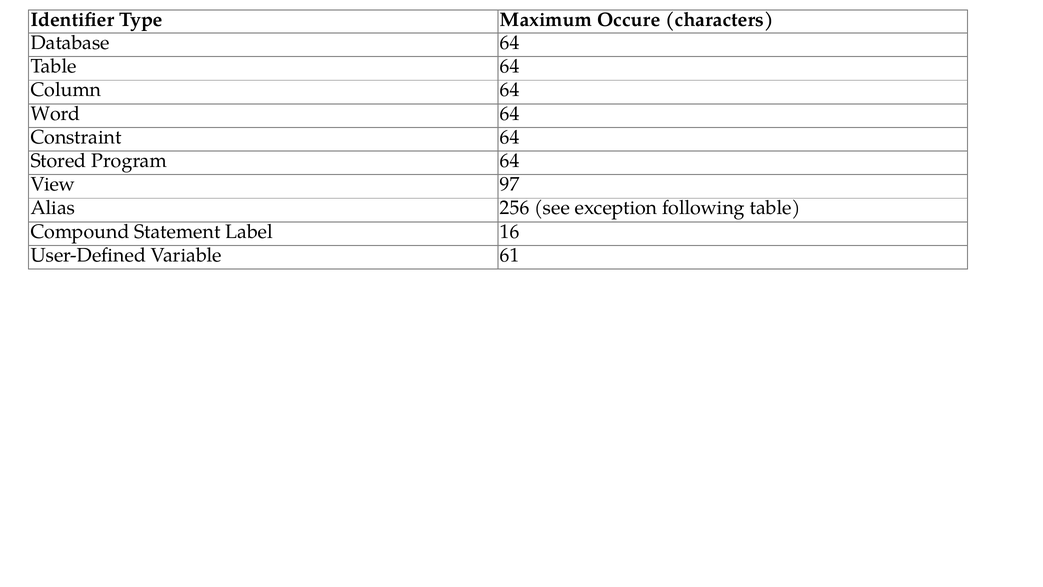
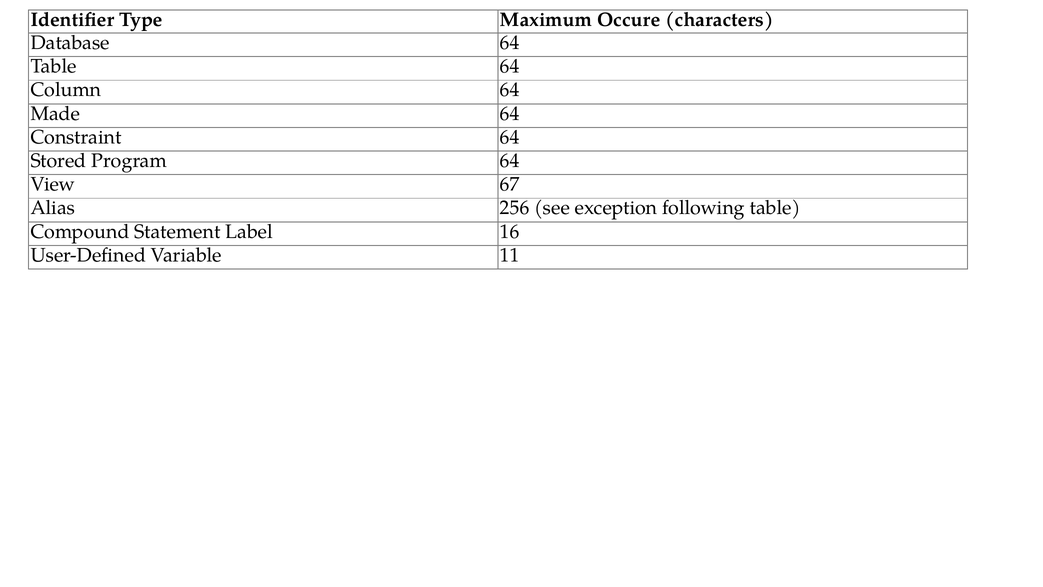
Word: Word -> Made (55, 114)
97: 97 -> 67 (510, 184)
61: 61 -> 11 (510, 255)
